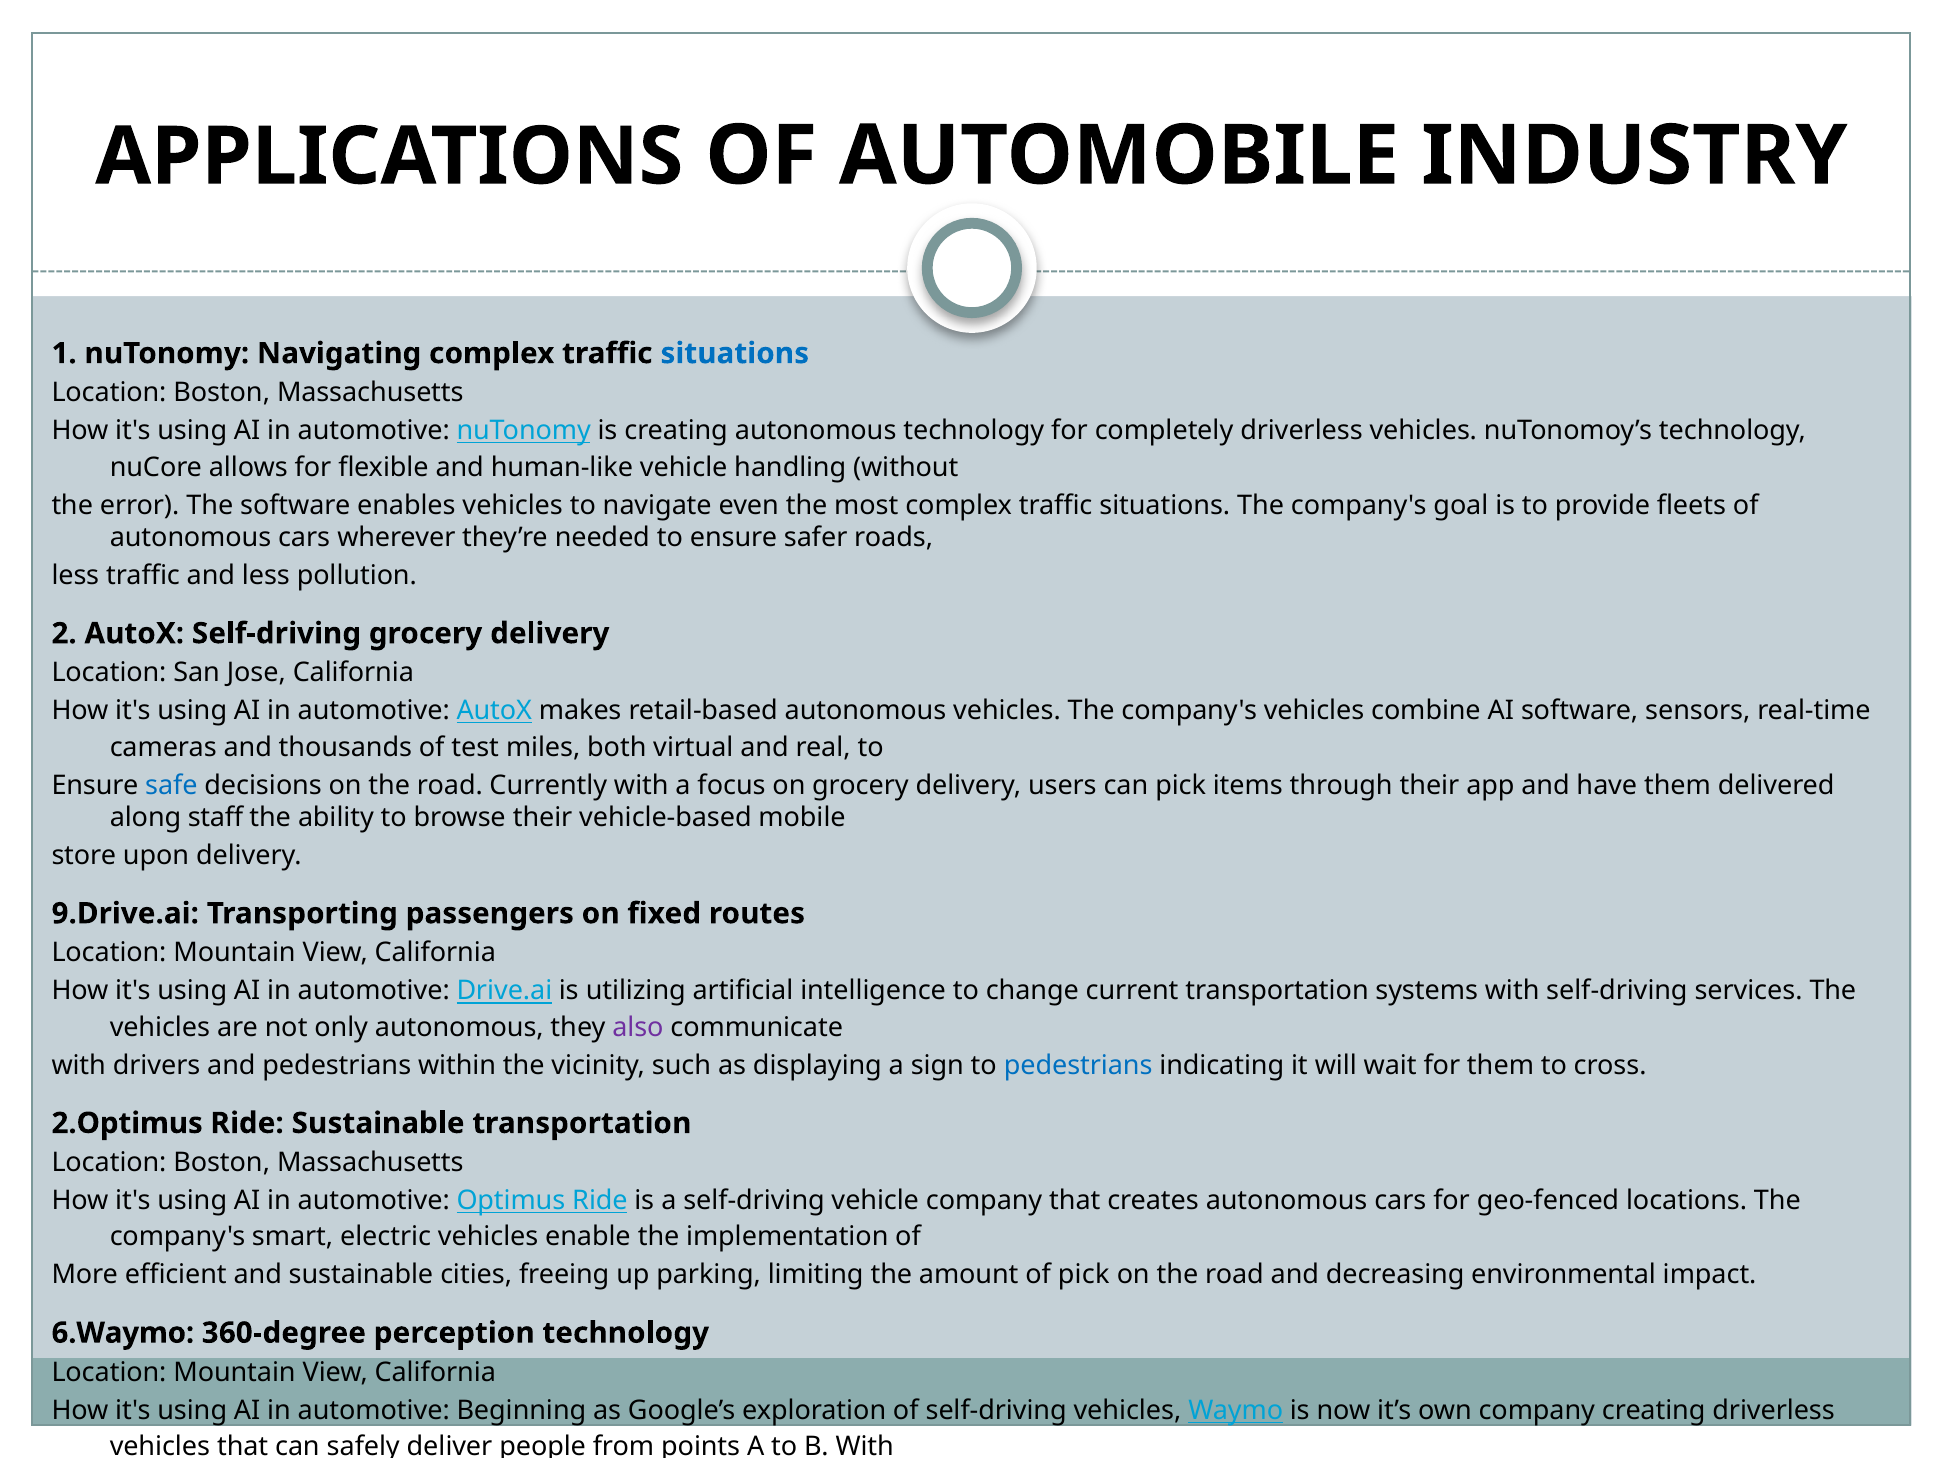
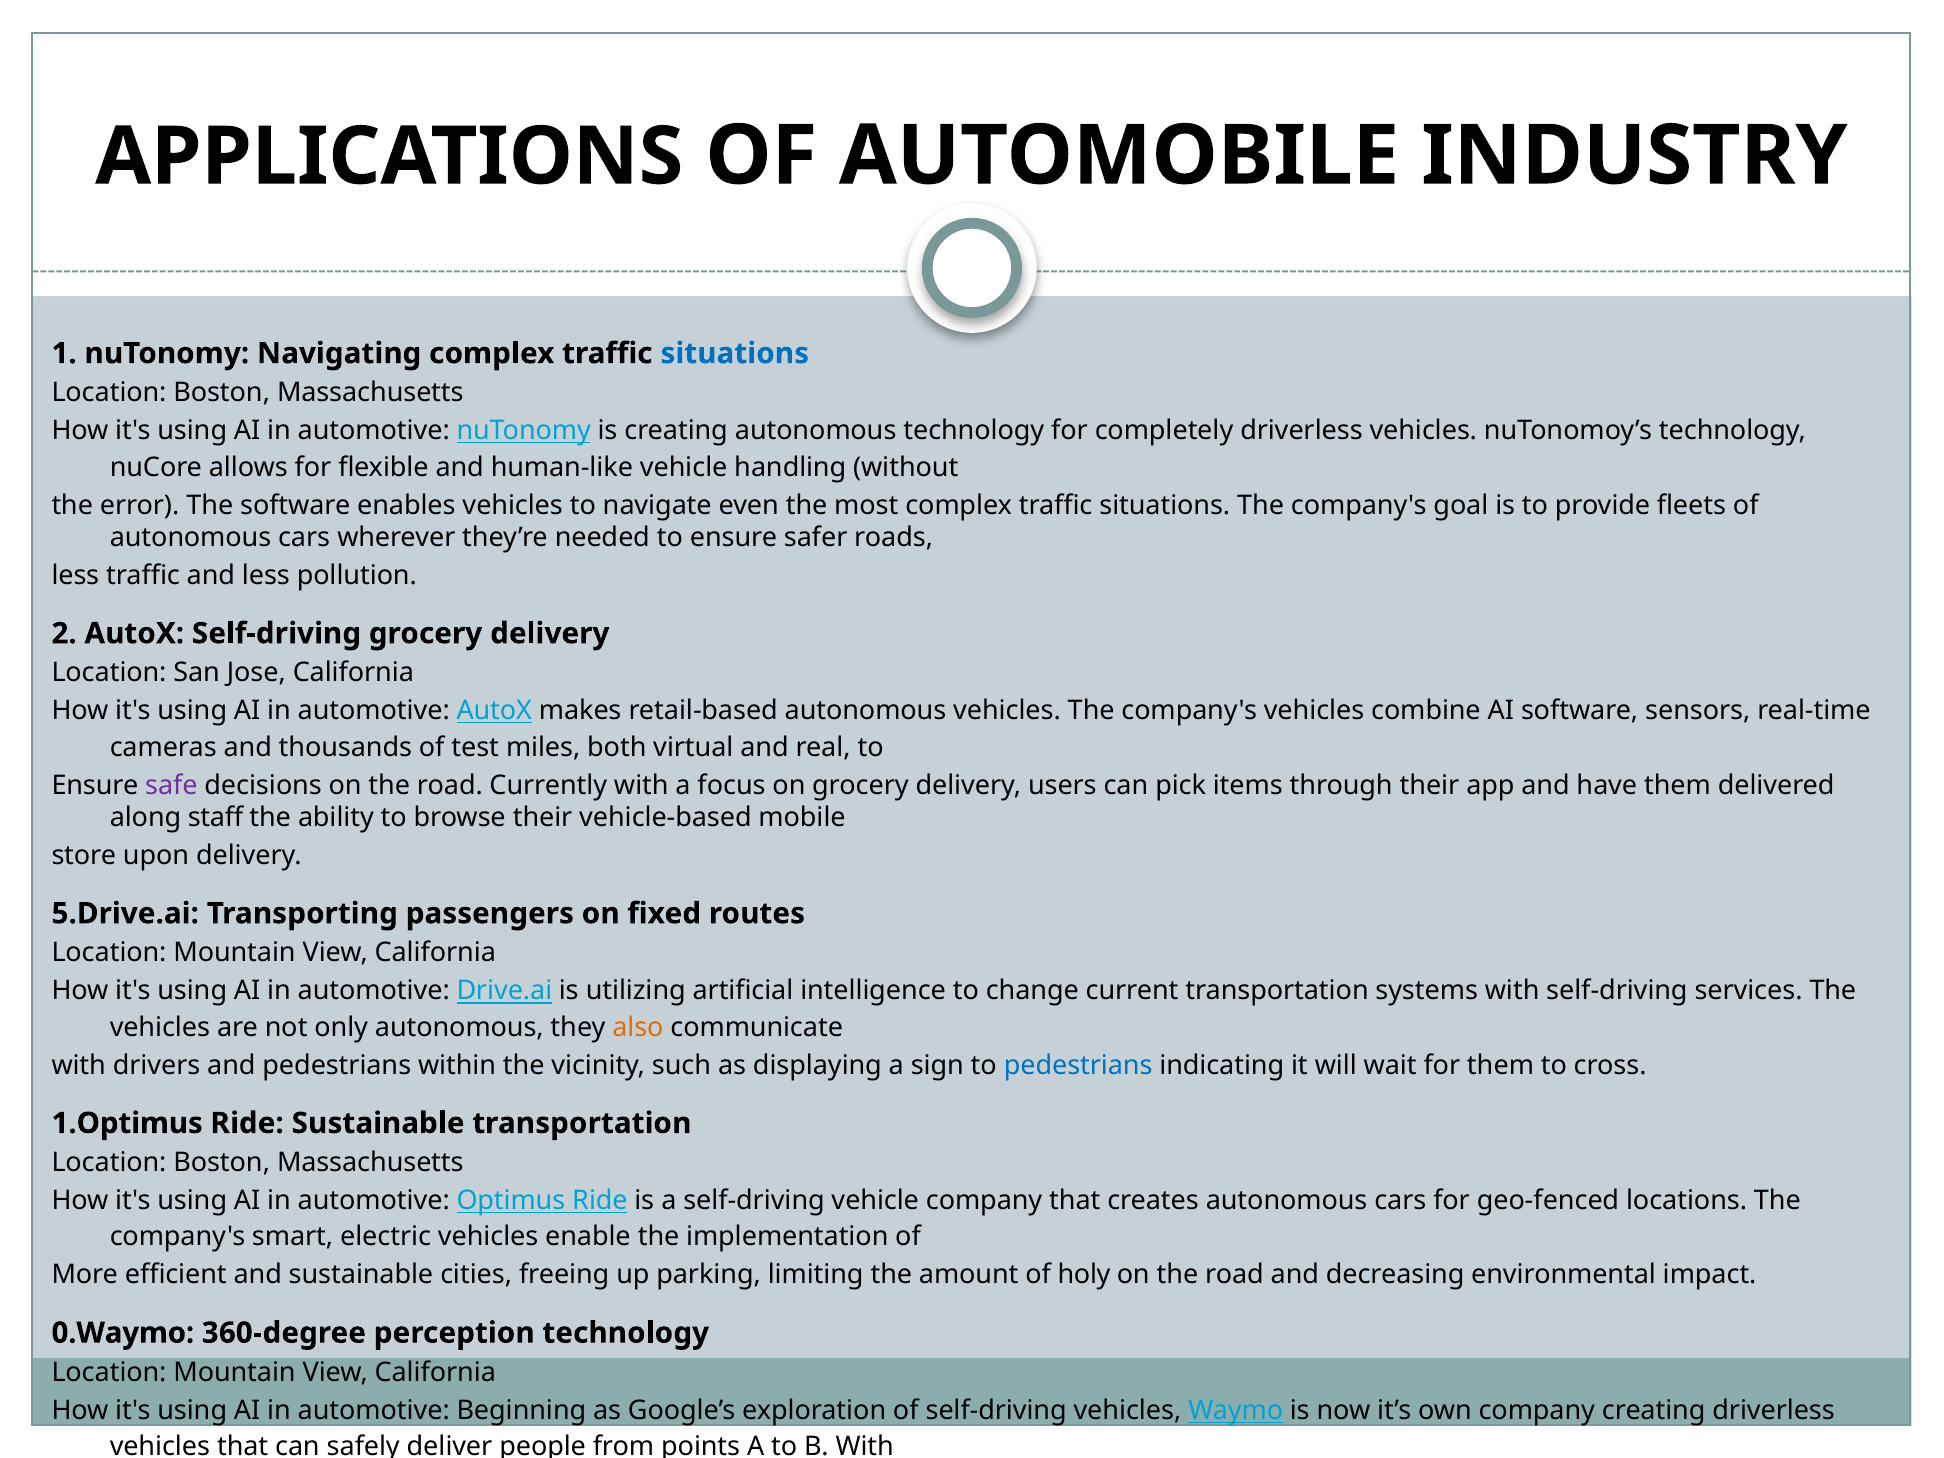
safe colour: blue -> purple (171, 785)
9.Drive.ai: 9.Drive.ai -> 5.Drive.ai (125, 914)
also colour: purple -> orange (638, 1027)
2.Optimus: 2.Optimus -> 1.Optimus (127, 1123)
of pick: pick -> holy (1084, 1275)
6.Waymo: 6.Waymo -> 0.Waymo (123, 1333)
